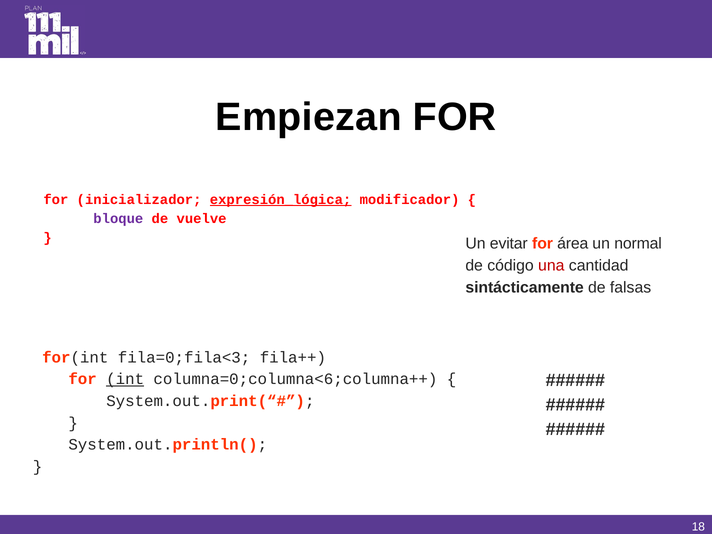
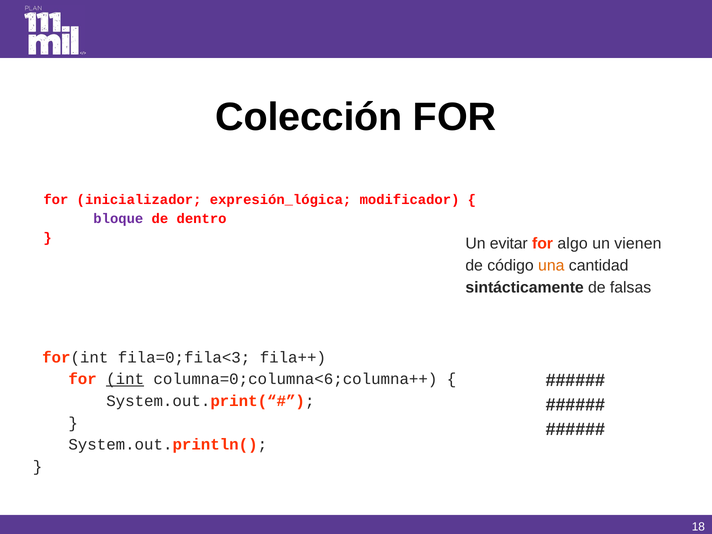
Empiezan: Empiezan -> Colección (309, 117)
expresión_lógica underline: present -> none (281, 200)
vuelve: vuelve -> dentro (202, 219)
área: área -> algo (573, 244)
normal: normal -> vienen (638, 244)
una colour: red -> orange (551, 266)
